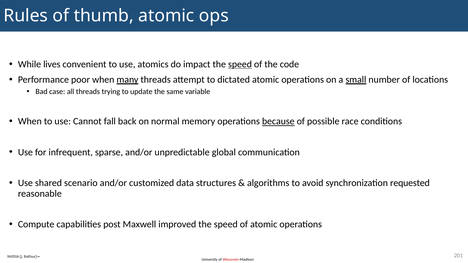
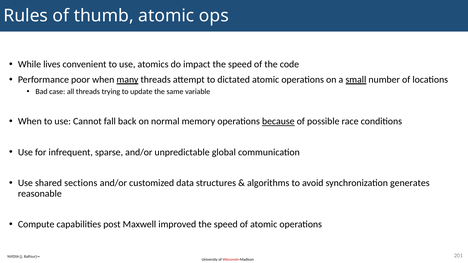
speed underline: present -> none (240, 64)
scenario: scenario -> sections (81, 183)
requested: requested -> generates (410, 183)
